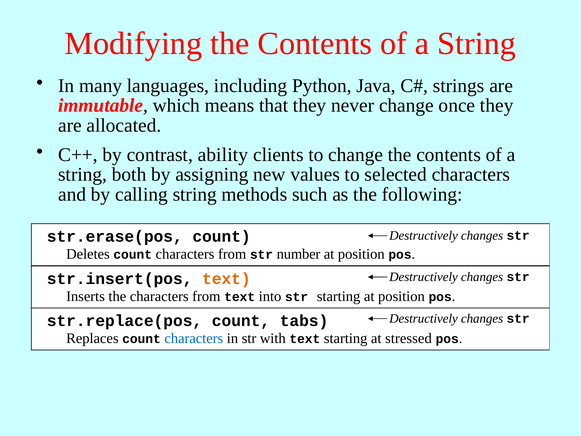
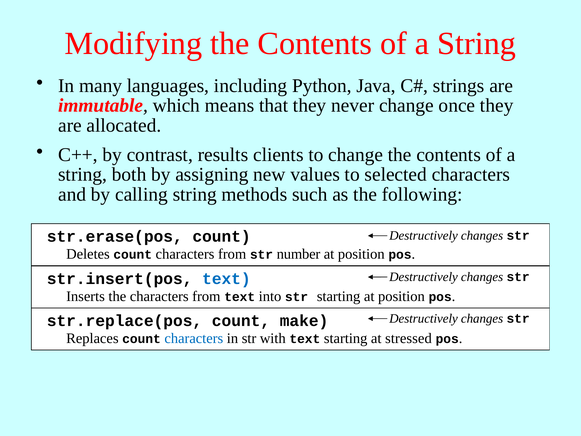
ability: ability -> results (223, 155)
text colour: orange -> blue (226, 279)
tabs: tabs -> make (304, 321)
